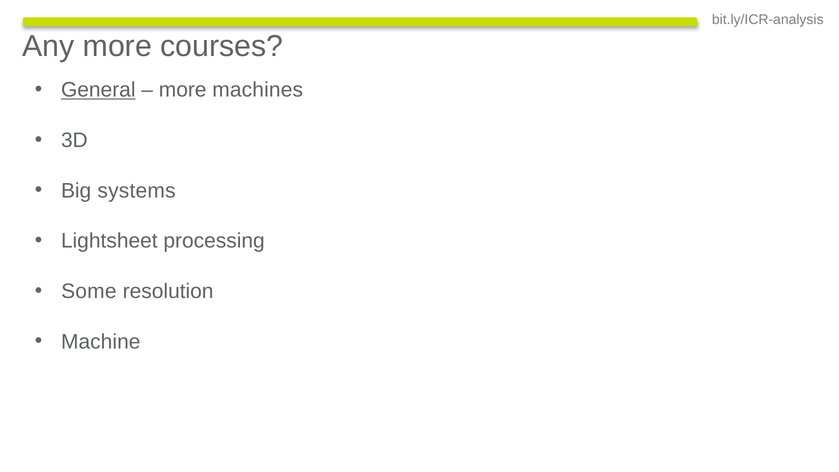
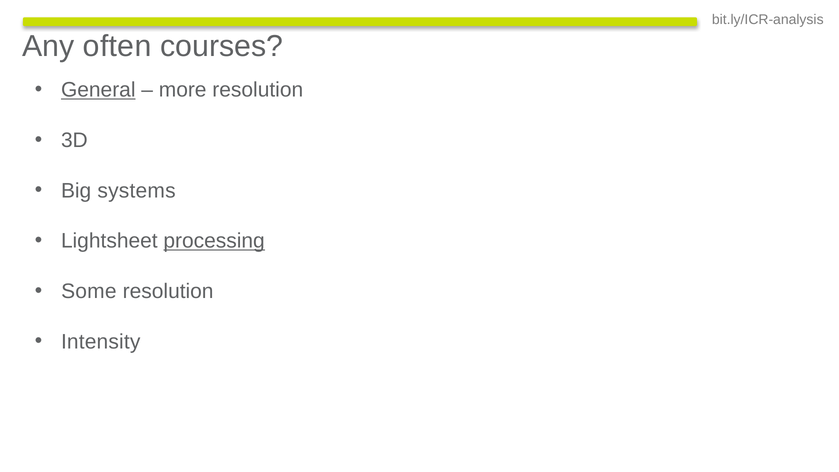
Any more: more -> often (117, 46)
more machines: machines -> resolution (258, 90)
processing underline: none -> present (214, 241)
Machine: Machine -> Intensity (101, 342)
